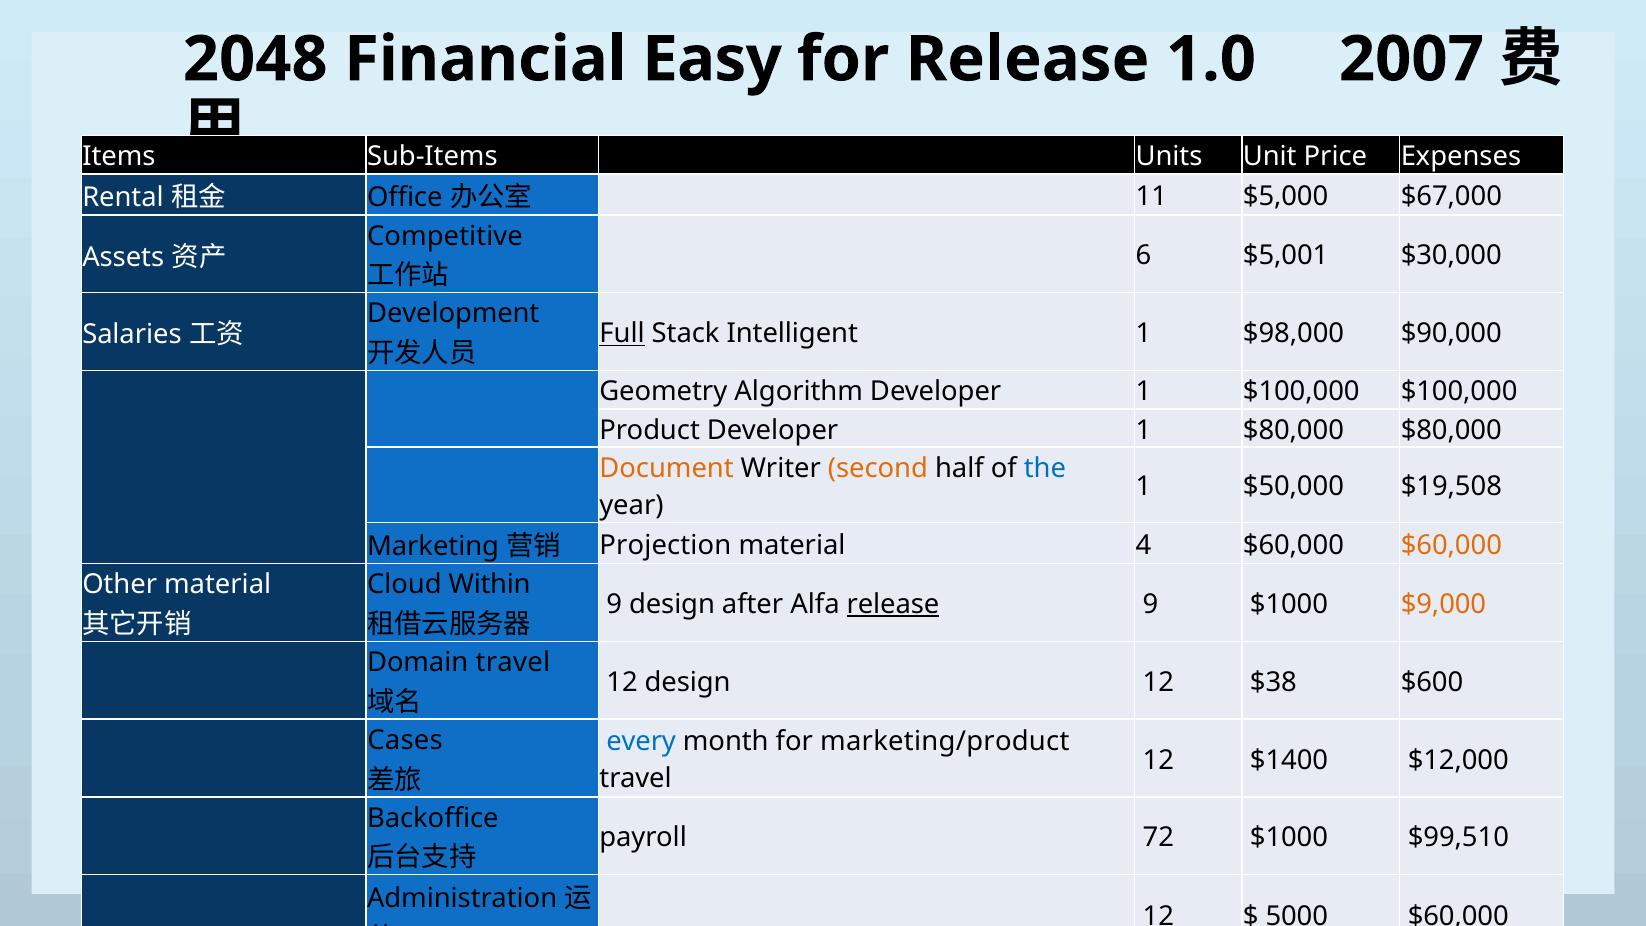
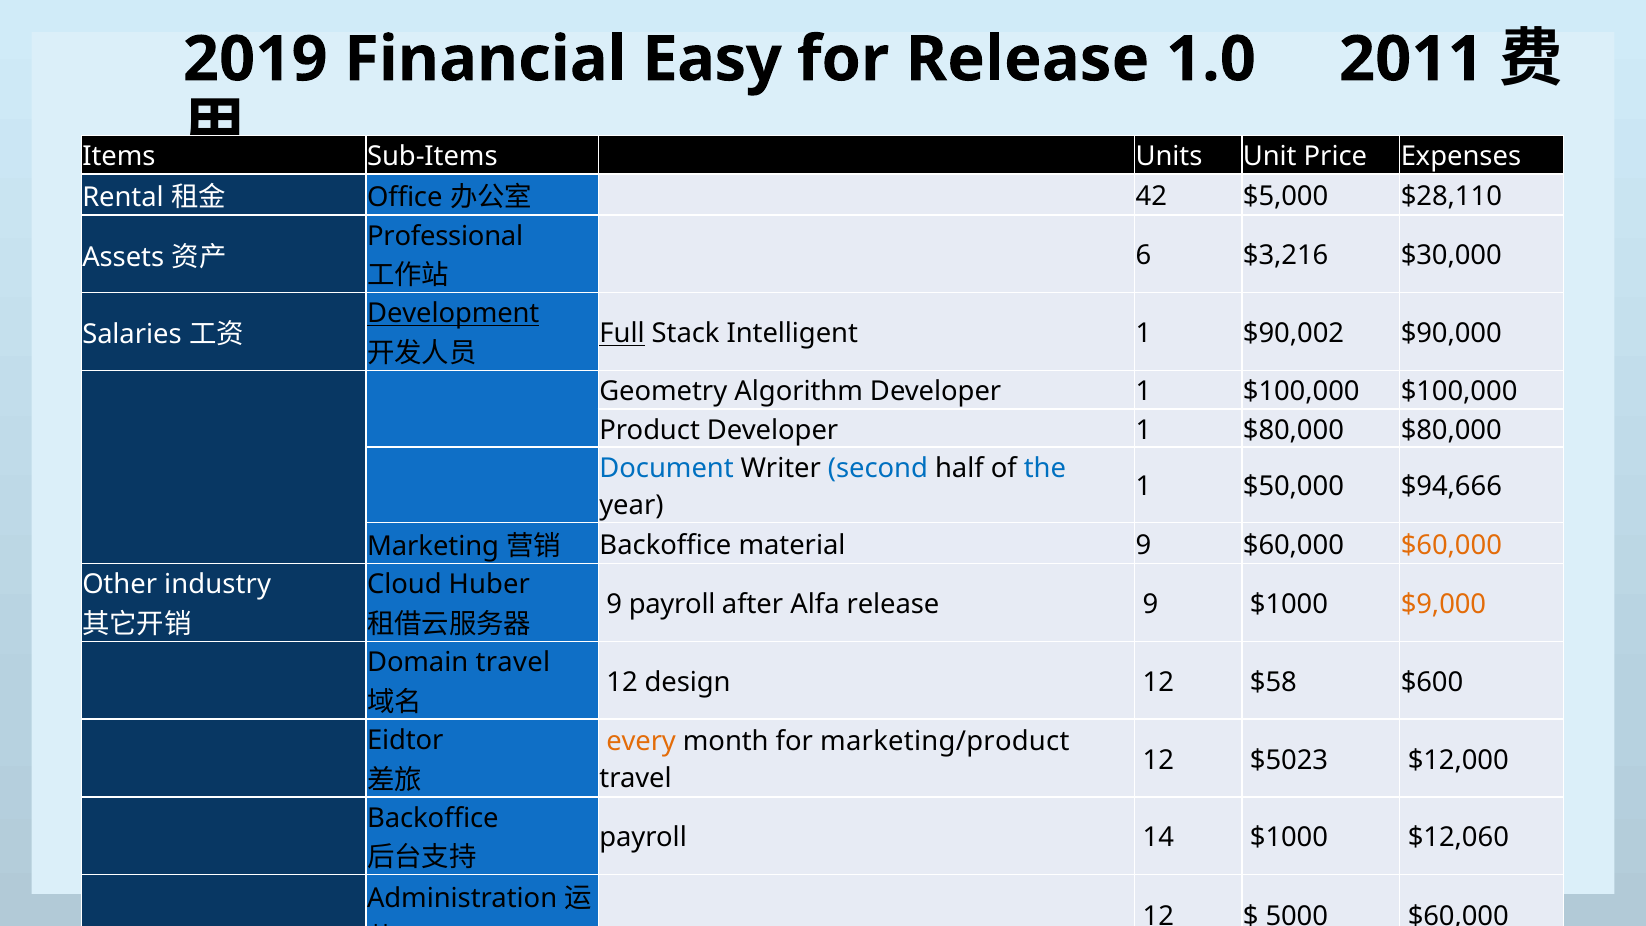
2048: 2048 -> 2019 (255, 59)
2007: 2007 -> 2011 (1411, 59)
11: 11 -> 42 (1151, 196)
$67,000: $67,000 -> $28,110 (1451, 196)
Competitive: Competitive -> Professional (445, 236)
$5,001: $5,001 -> $3,216 (1286, 256)
Development underline: none -> present (453, 314)
$98,000: $98,000 -> $90,002 (1293, 334)
Document colour: orange -> blue (667, 468)
second colour: orange -> blue (878, 468)
$19,508: $19,508 -> $94,666 (1451, 487)
Projection: Projection -> Backoffice (665, 545)
material 4: 4 -> 9 (1144, 545)
Other material: material -> industry (218, 585)
Within: Within -> Huber (489, 585)
9 design: design -> payroll (672, 604)
release underline: present -> none (893, 604)
$38: $38 -> $58 (1273, 682)
Cases: Cases -> Eidtor (405, 740)
every colour: blue -> orange (641, 741)
$1400: $1400 -> $5023 (1289, 760)
72: 72 -> 14 (1158, 838)
$99,510: $99,510 -> $12,060 (1458, 838)
